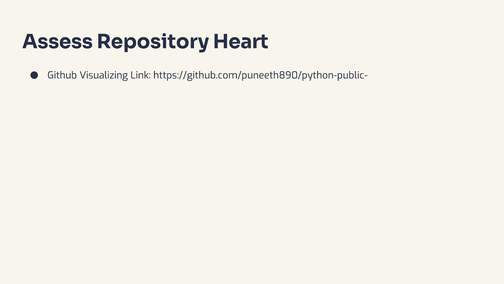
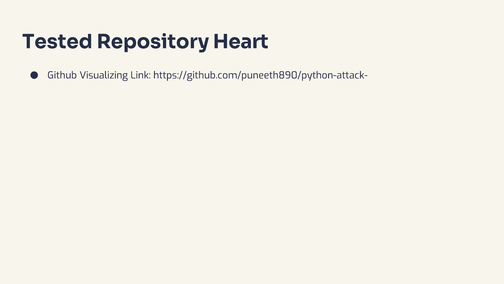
Assess: Assess -> Tested (57, 42)
https://github.com/puneeth890/python-public-: https://github.com/puneeth890/python-public- -> https://github.com/puneeth890/python-attack- (260, 75)
